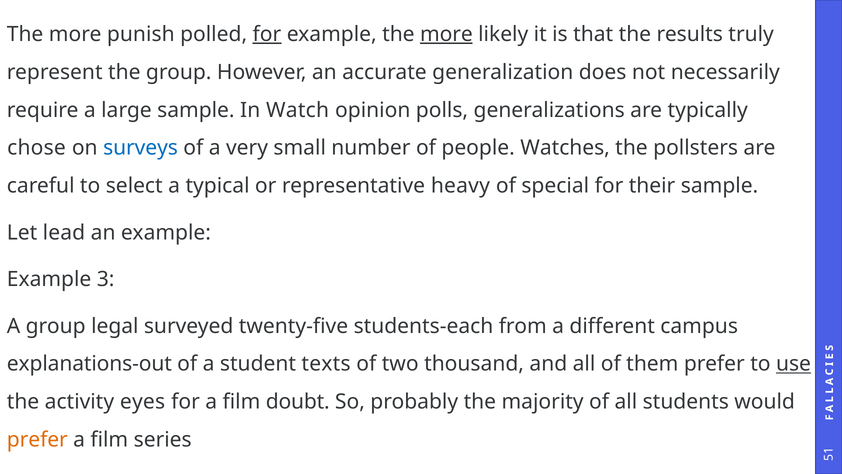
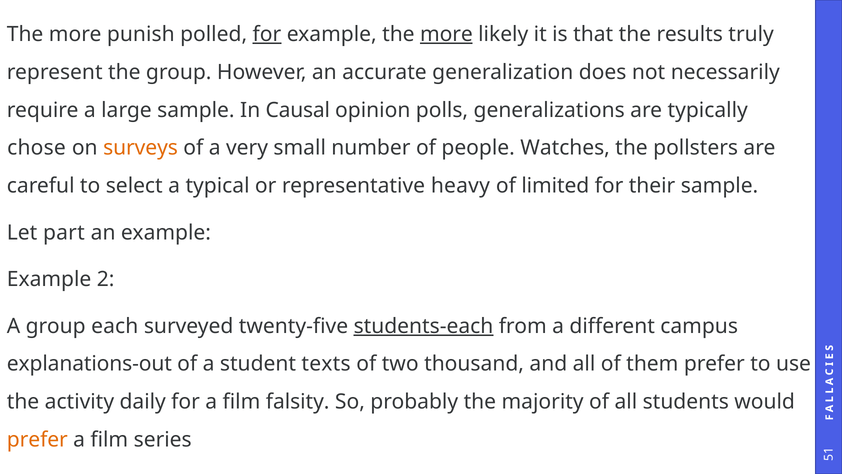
Watch: Watch -> Causal (298, 110)
surveys colour: blue -> orange (141, 148)
special: special -> limited (555, 186)
lead: lead -> part (64, 232)
3: 3 -> 2 (106, 279)
legal: legal -> each (115, 326)
students-each underline: none -> present (423, 326)
use underline: present -> none (793, 364)
eyes: eyes -> daily (143, 402)
doubt: doubt -> falsity (298, 402)
